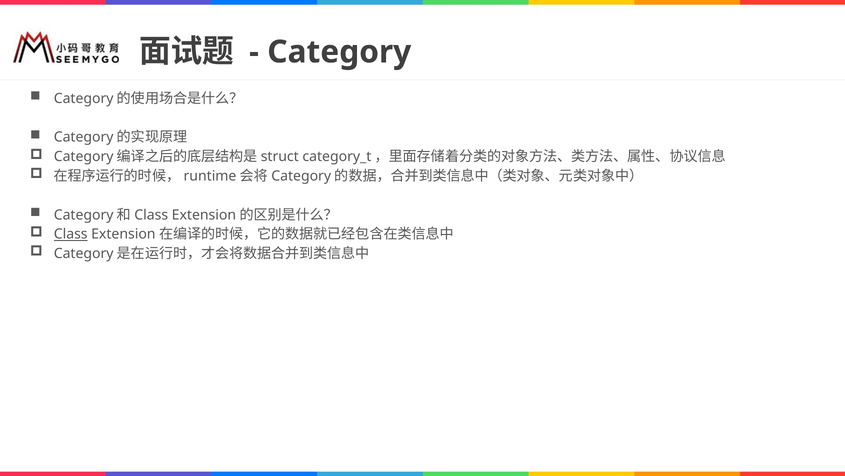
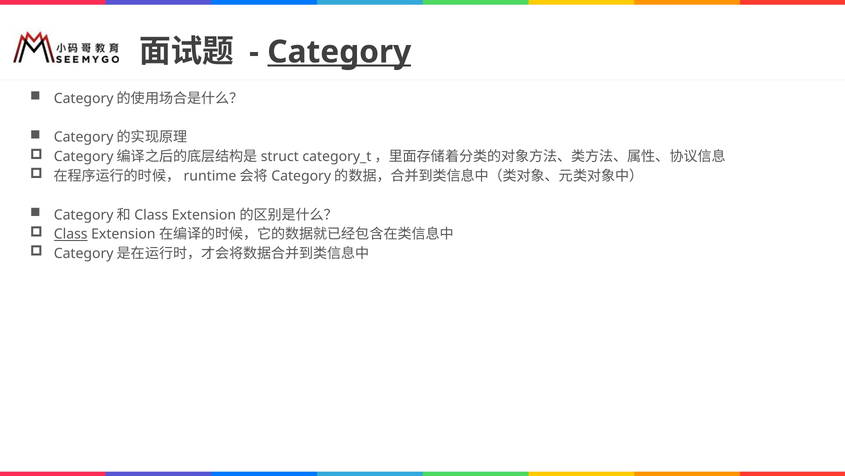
Category underline: none -> present (339, 52)
